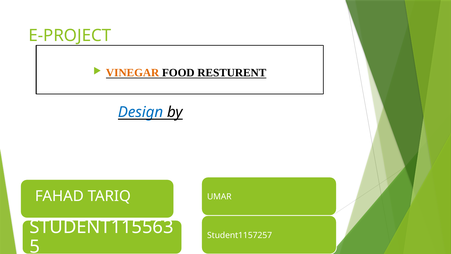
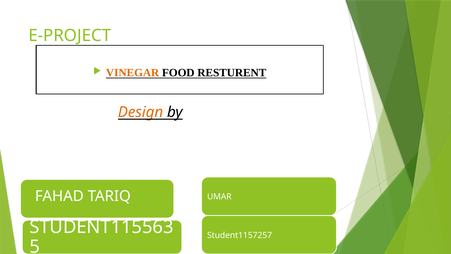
Design colour: blue -> orange (141, 112)
